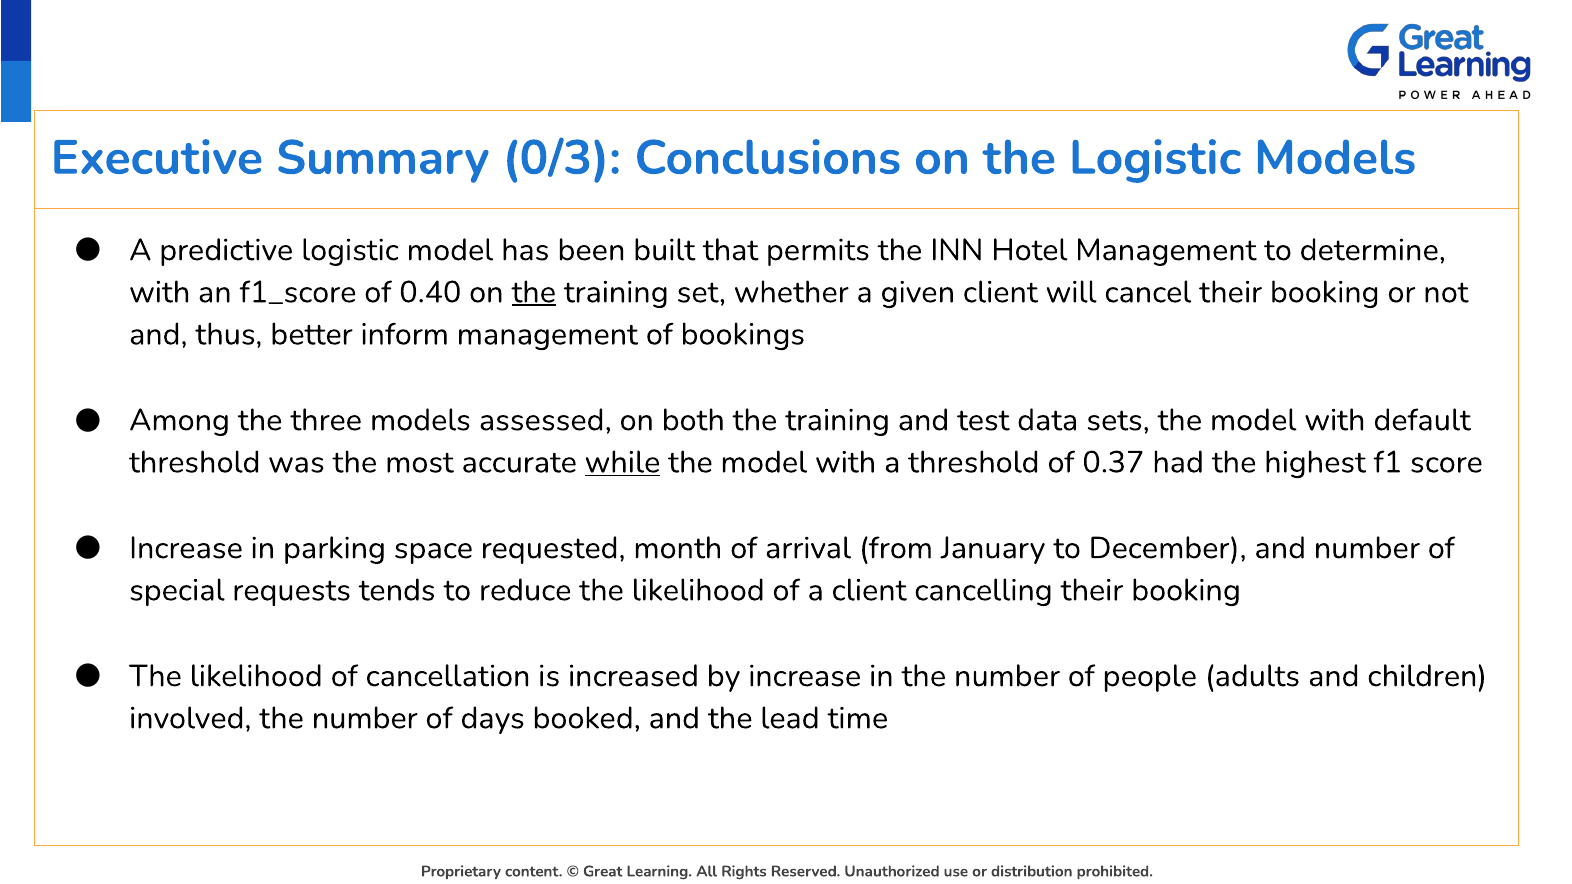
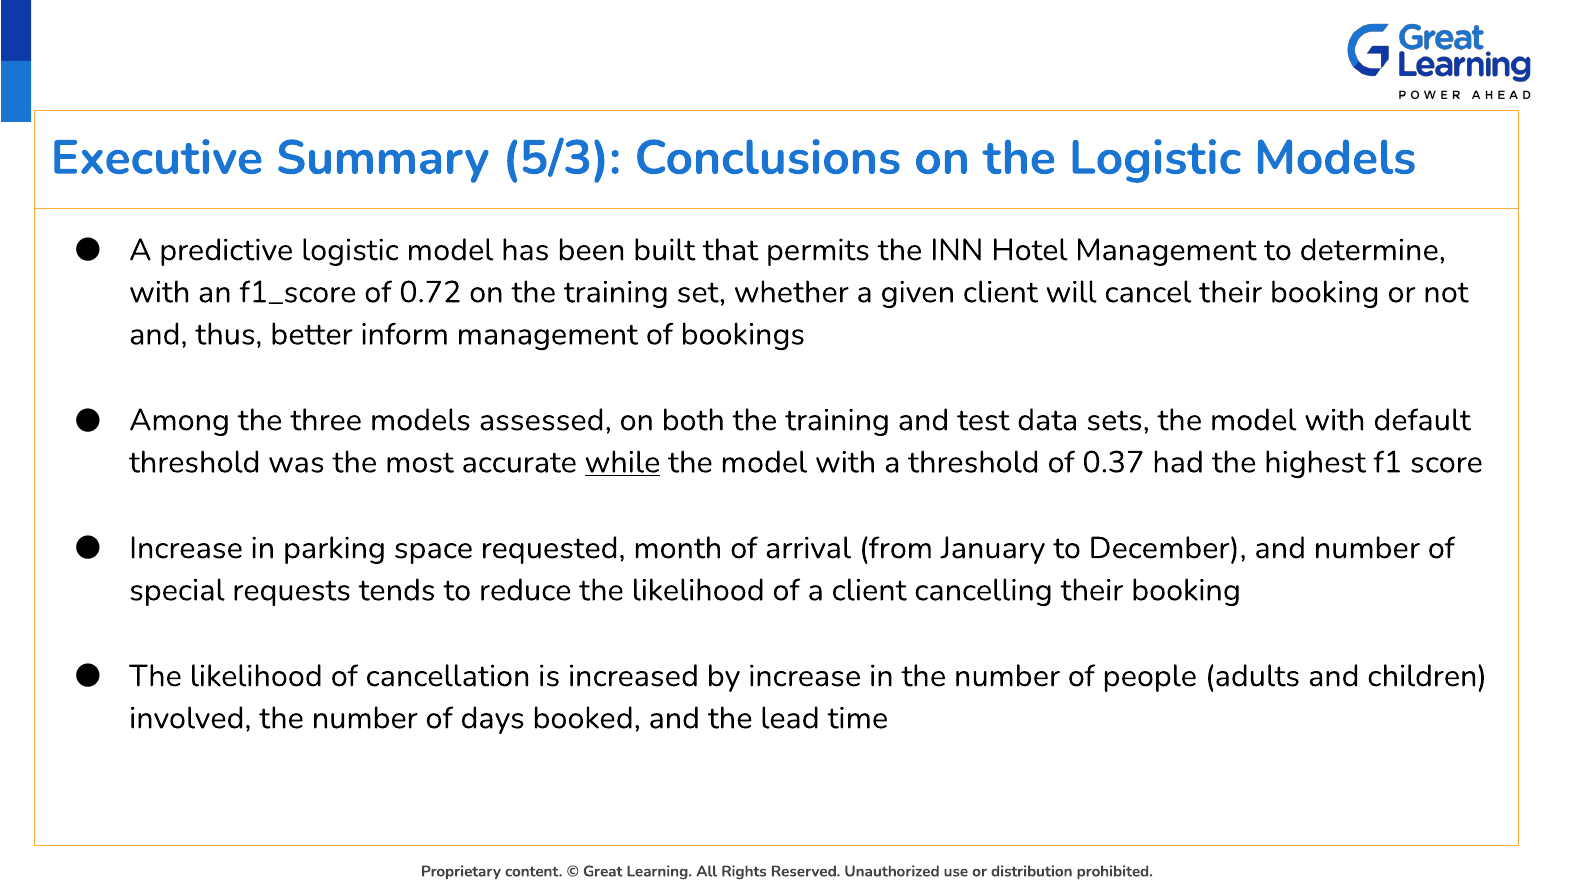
0/3: 0/3 -> 5/3 (562, 158)
0.40: 0.40 -> 0.72 (430, 292)
the underline: present -> none (534, 292)
